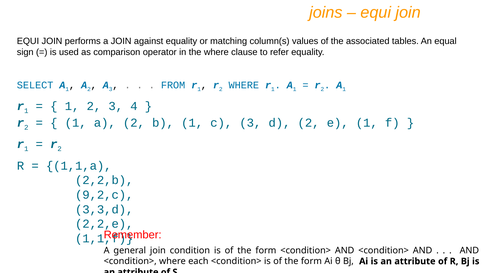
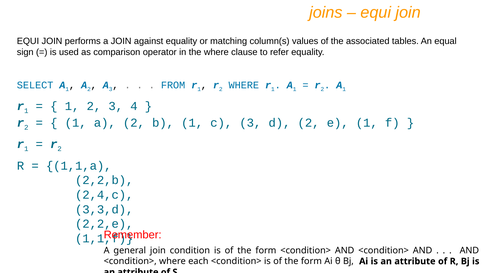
9,2,c: 9,2,c -> 2,4,c (104, 195)
